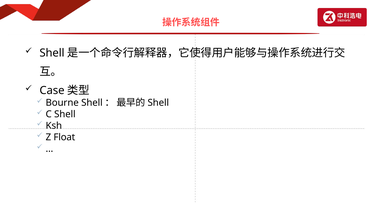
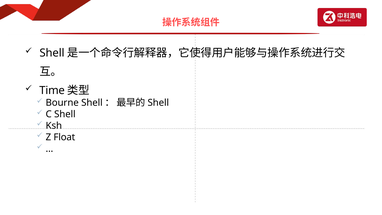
Case: Case -> Time (52, 90)
